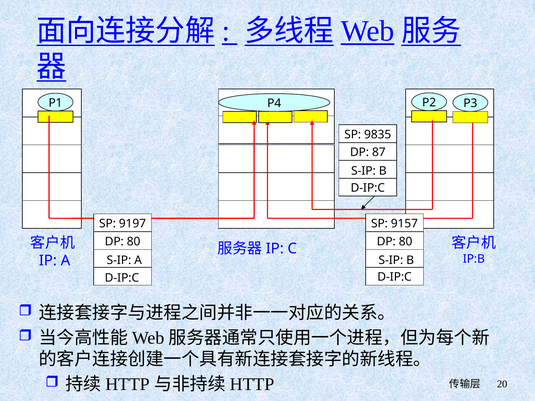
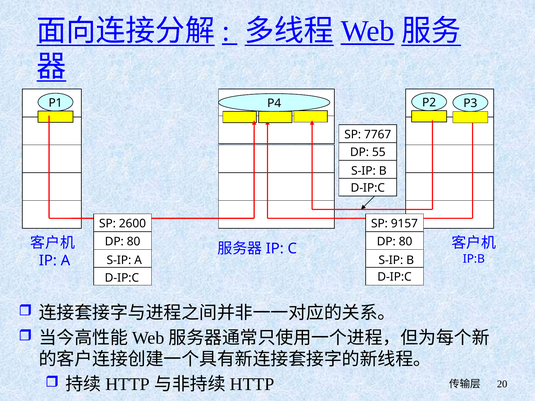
9835: 9835 -> 7767 (378, 135)
87: 87 -> 55 (379, 152)
9197: 9197 -> 2600 (132, 224)
